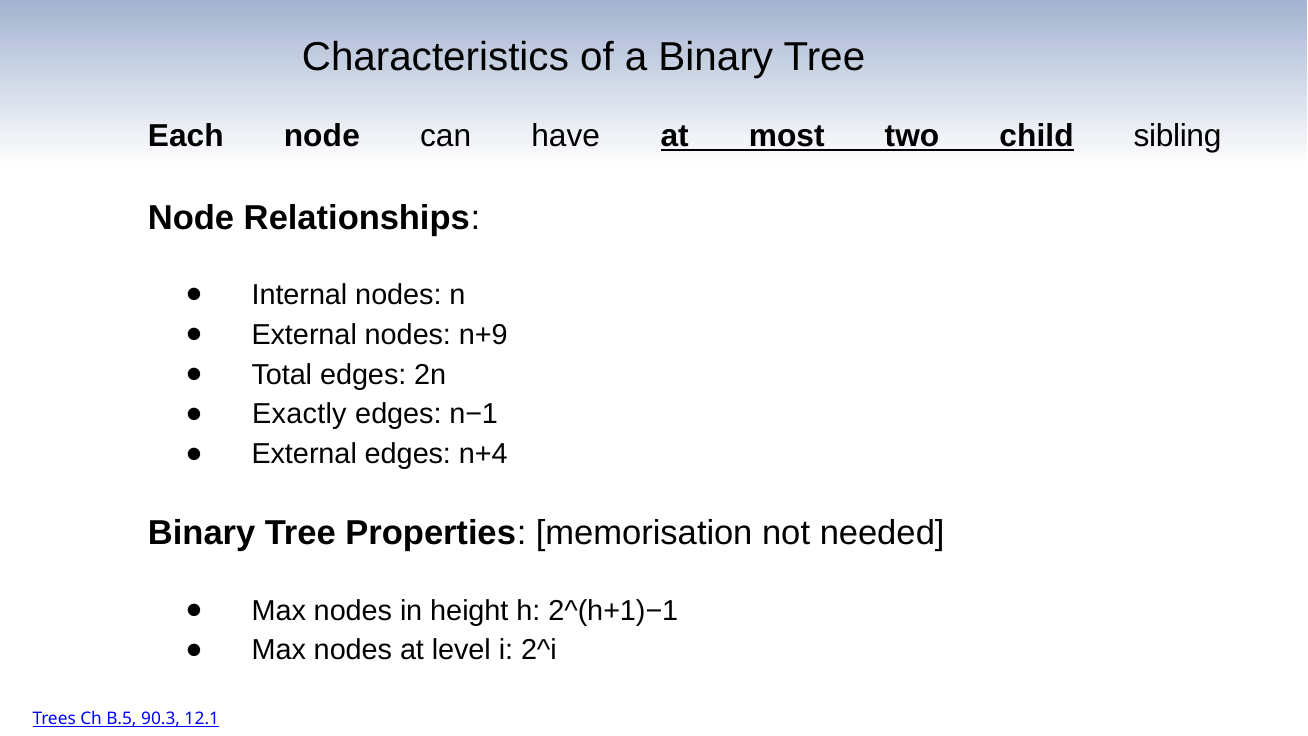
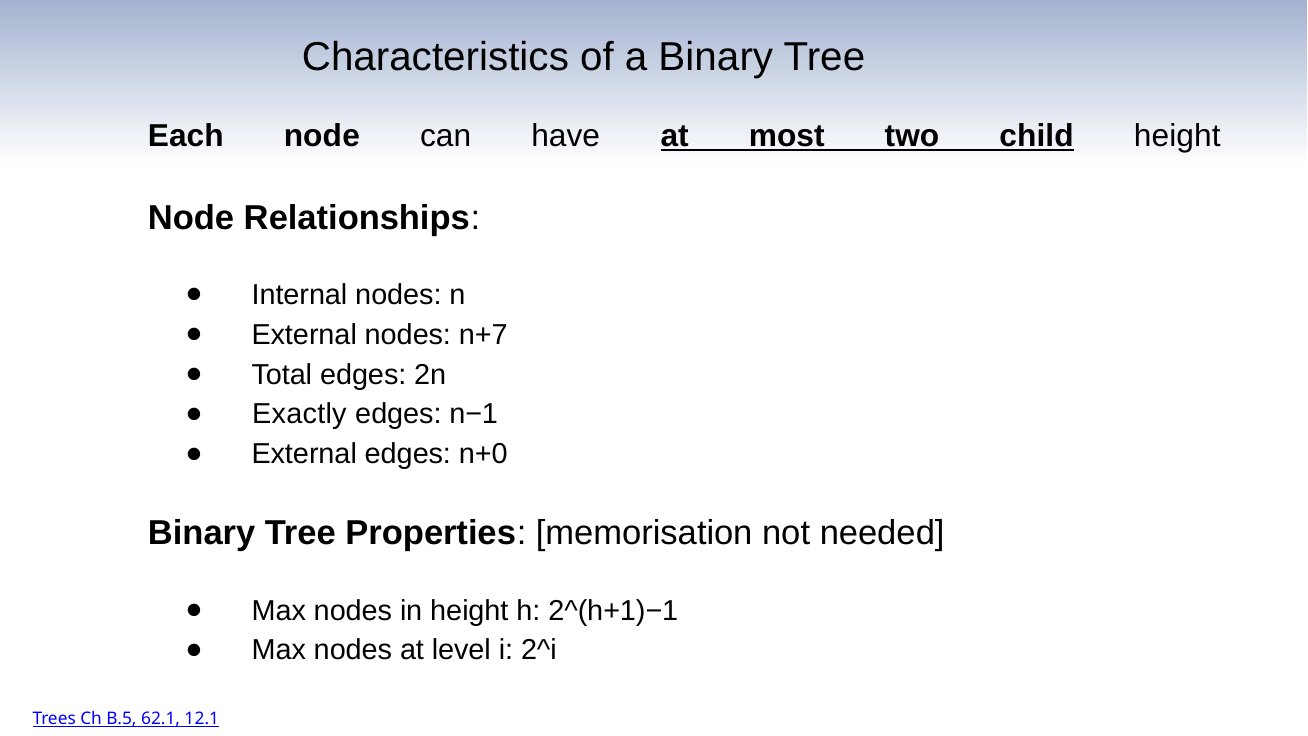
child sibling: sibling -> height (1177, 136)
n+9: n+9 -> n+7 (483, 335)
n+4: n+4 -> n+0 (483, 454)
90.3: 90.3 -> 62.1 (161, 719)
